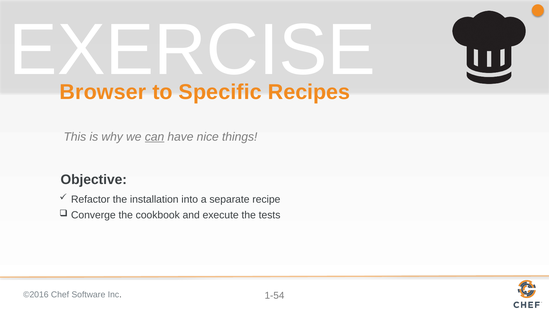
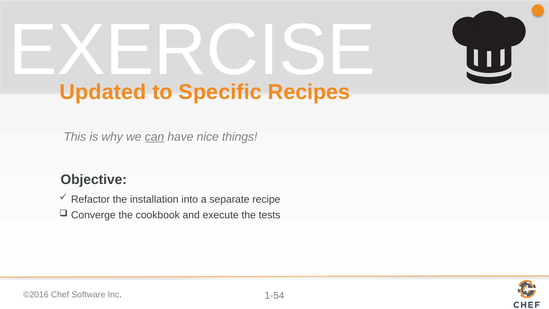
Browser: Browser -> Updated (103, 92)
